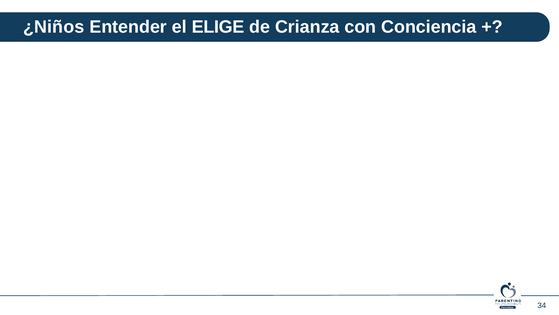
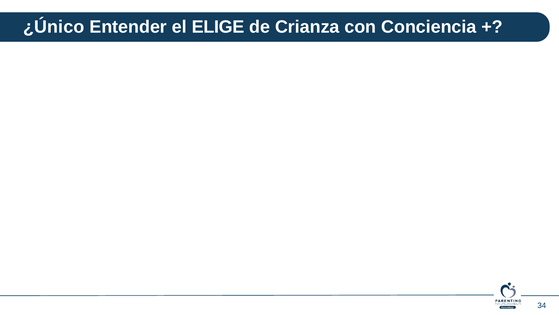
¿Niños: ¿Niños -> ¿Único (54, 27)
